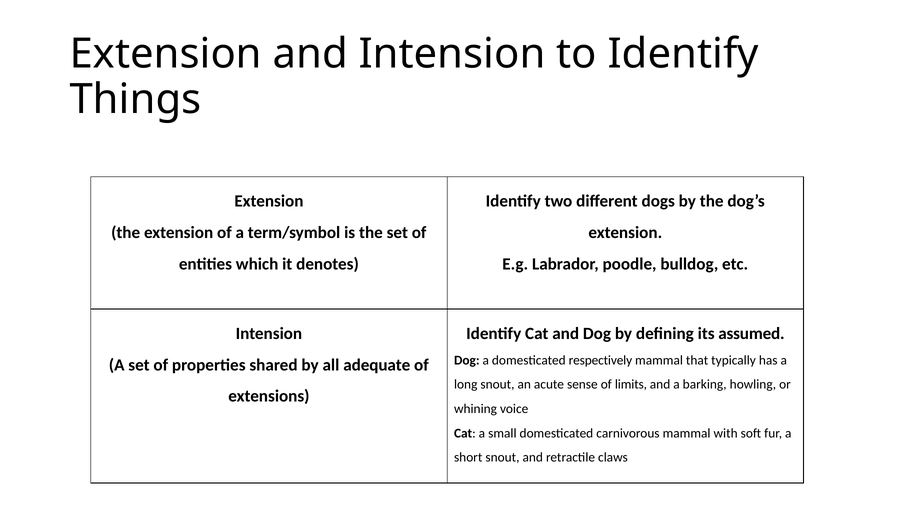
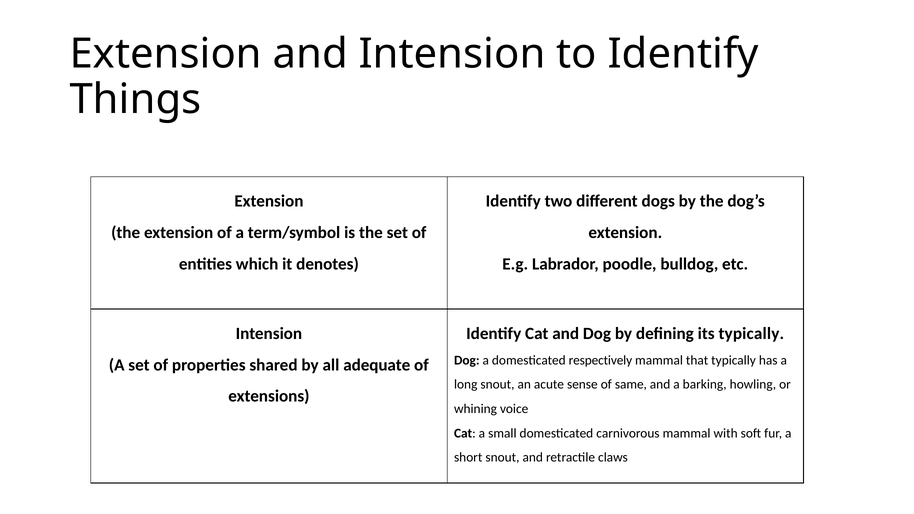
its assumed: assumed -> typically (751, 334)
limits: limits -> same (631, 385)
